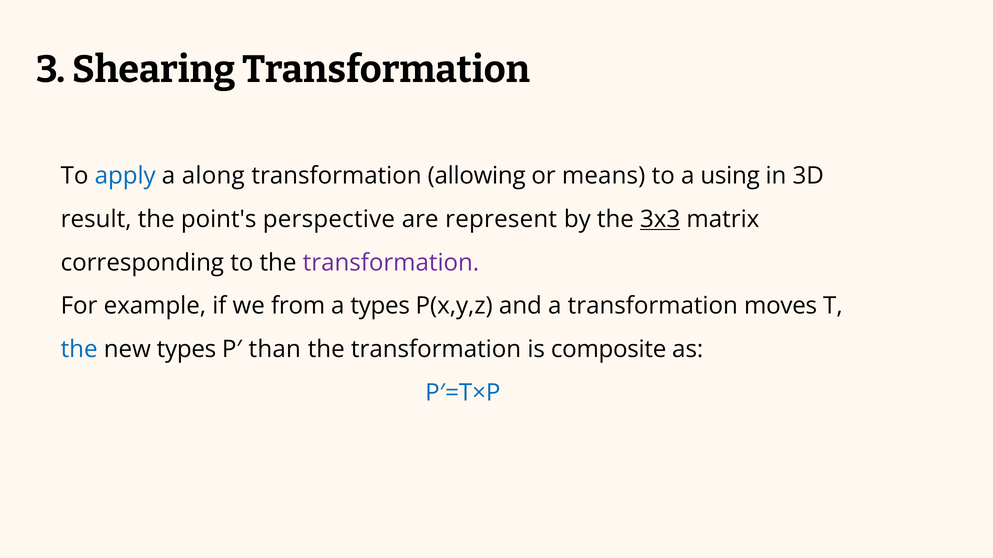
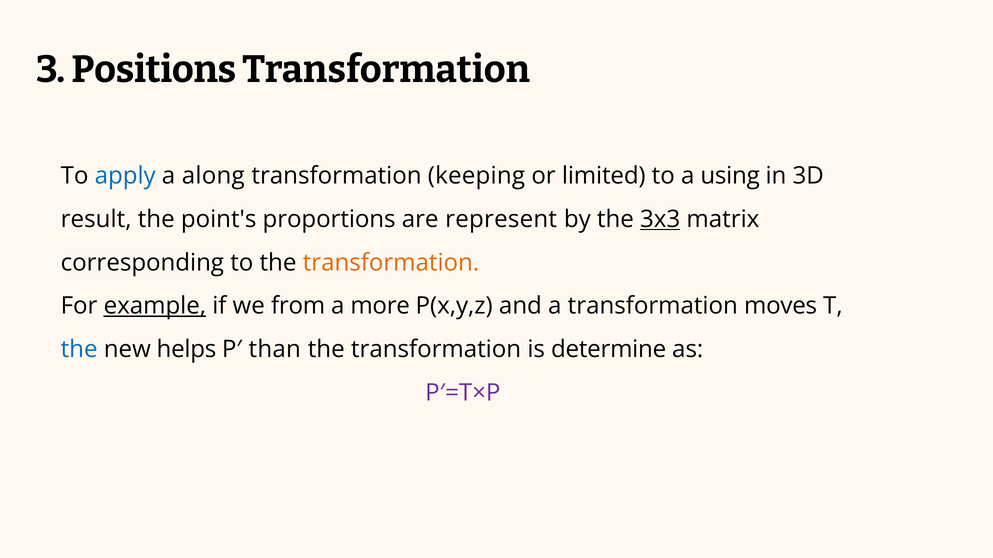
Shearing: Shearing -> Positions (154, 69)
allowing: allowing -> keeping (476, 176)
means: means -> limited (604, 176)
perspective: perspective -> proportions (329, 219)
transformation colour: purple -> orange (391, 263)
example underline: none -> present (155, 306)
a types: types -> more (380, 306)
new types: types -> helps (186, 350)
composite: composite -> determine (609, 350)
P′=T×P colour: blue -> purple (463, 393)
